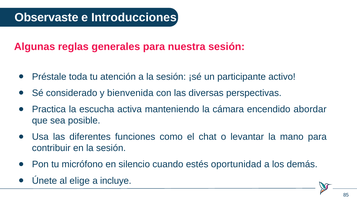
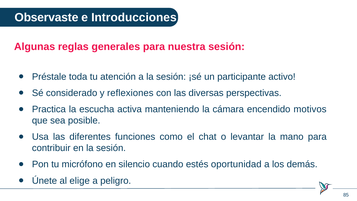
bienvenida: bienvenida -> reflexiones (130, 93)
abordar: abordar -> motivos (310, 109)
incluye: incluye -> peligro (116, 180)
